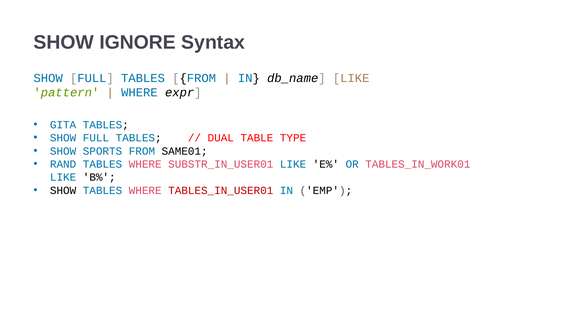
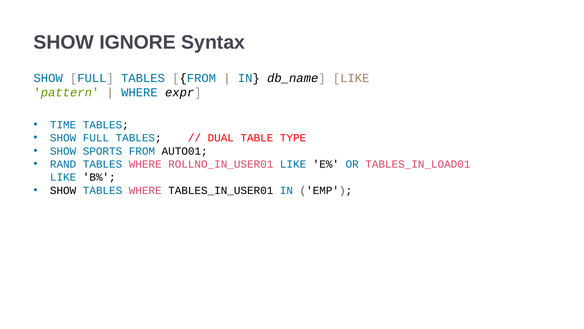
GITA: GITA -> TIME (63, 125)
SAME01: SAME01 -> AUTO01 (185, 151)
SUBSTR_IN_USER01: SUBSTR_IN_USER01 -> ROLLNO_IN_USER01 (221, 164)
TABLES_IN_WORK01: TABLES_IN_WORK01 -> TABLES_IN_LOAD01 (418, 164)
TABLES_IN_USER01 colour: red -> black (221, 190)
